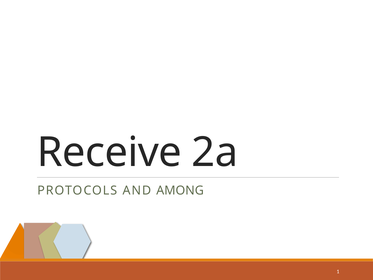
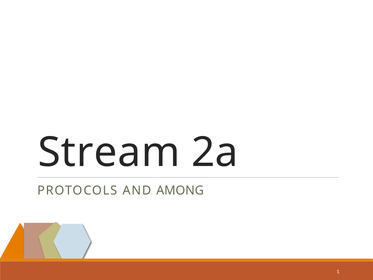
Receive: Receive -> Stream (109, 152)
